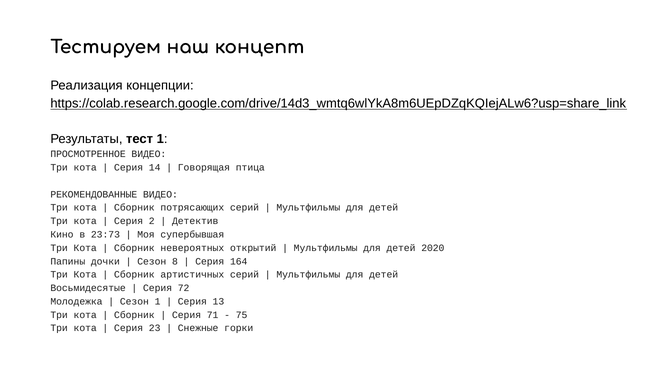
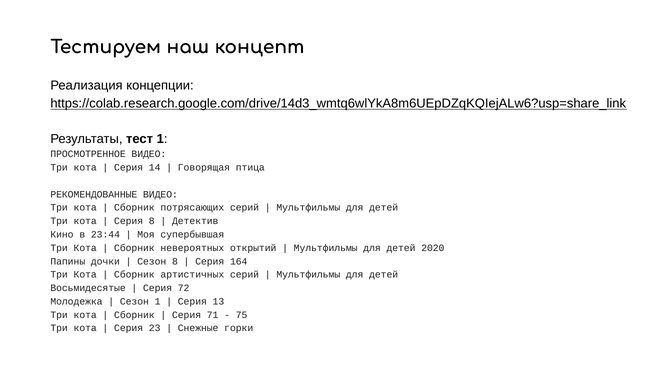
Серия 2: 2 -> 8 (152, 221)
23:73: 23:73 -> 23:44 (105, 235)
